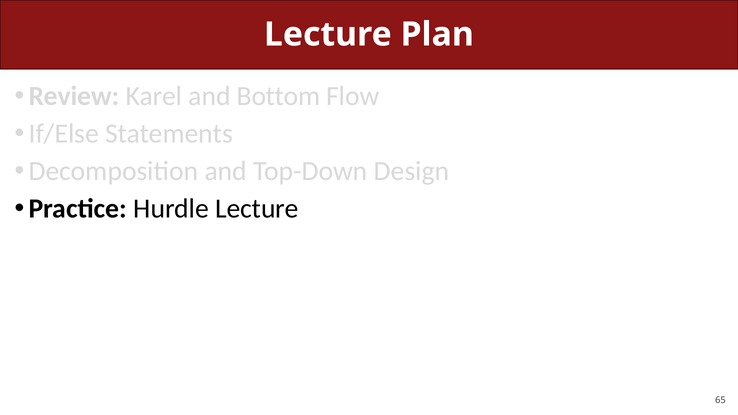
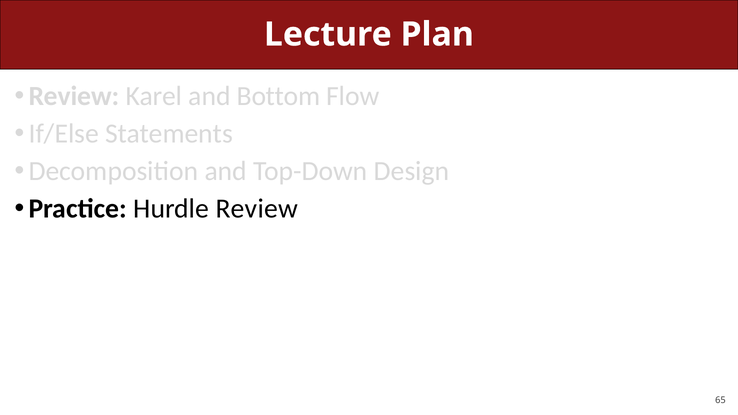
Hurdle Lecture: Lecture -> Review (257, 209)
